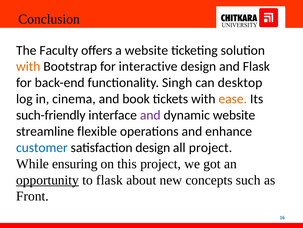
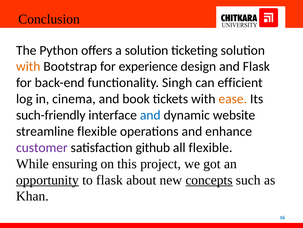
Faculty: Faculty -> Python (59, 50)
a website: website -> solution (147, 50)
interactive: interactive -> experience (148, 66)
desktop: desktop -> efficient (240, 82)
and colour: purple -> blue (150, 115)
customer colour: blue -> purple (42, 147)
satisfaction design: design -> github (153, 147)
all project: project -> flexible (211, 147)
concepts underline: none -> present (209, 179)
Front: Front -> Khan (32, 196)
